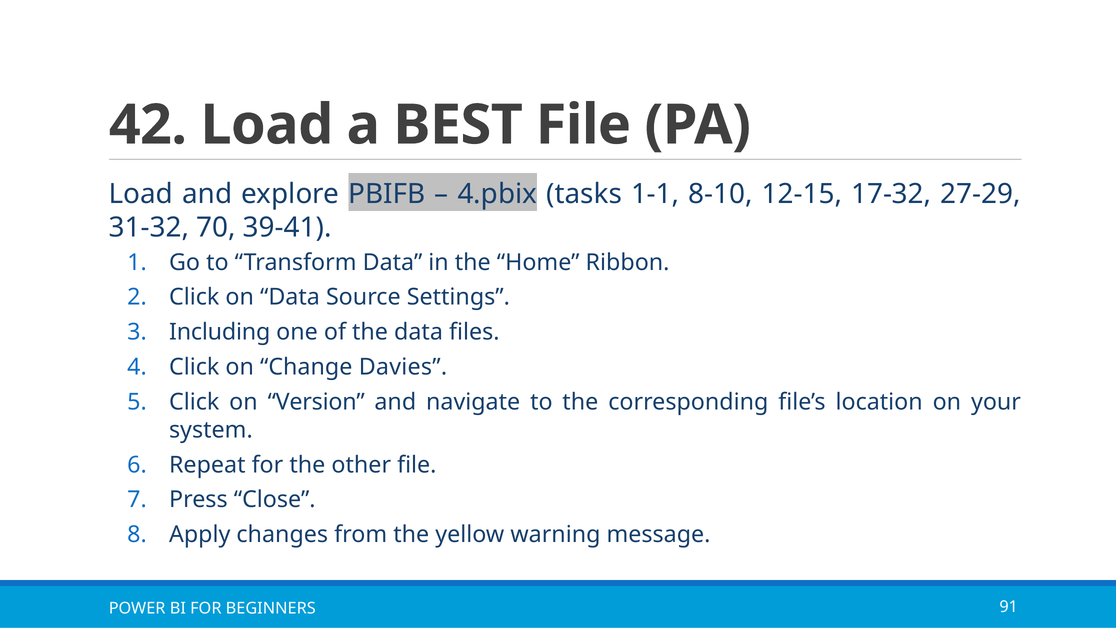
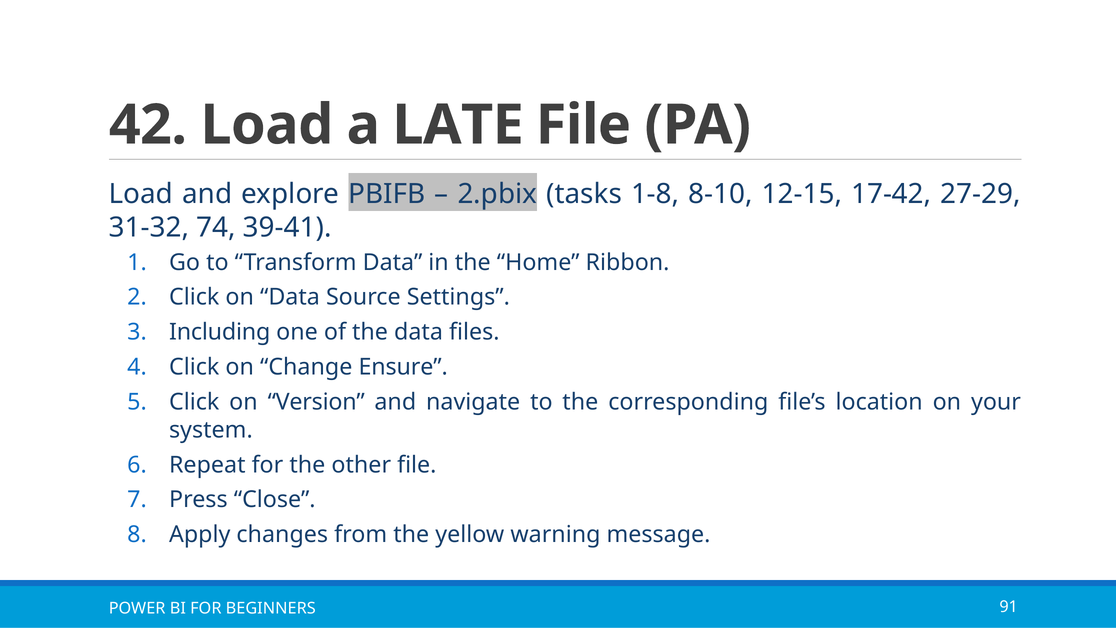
BEST: BEST -> LATE (458, 125)
4.pbix: 4.pbix -> 2.pbix (497, 194)
1-1: 1-1 -> 1-8 (655, 194)
17-32: 17-32 -> 17-42 (891, 194)
70: 70 -> 74 (216, 227)
Davies: Davies -> Ensure (403, 367)
